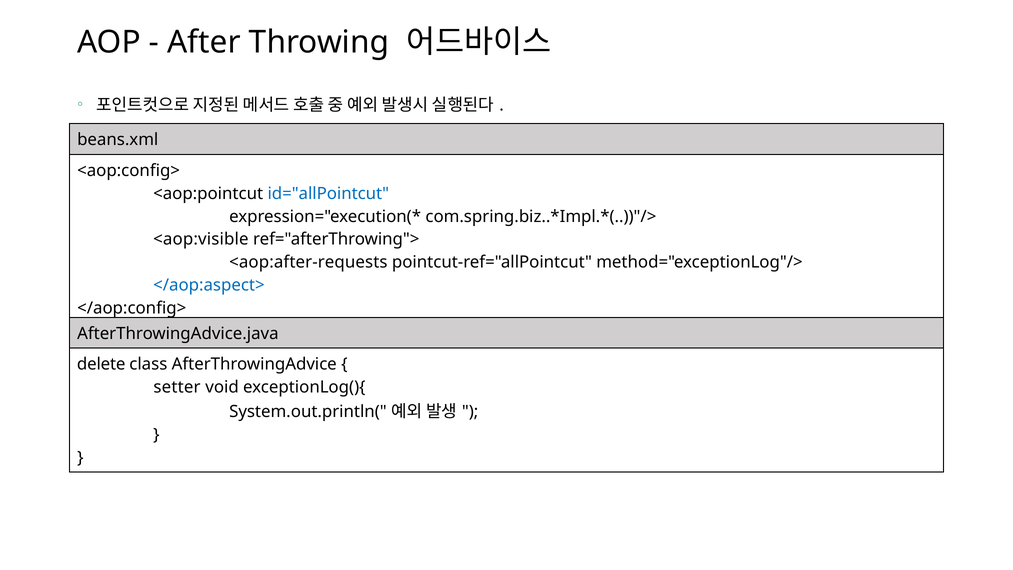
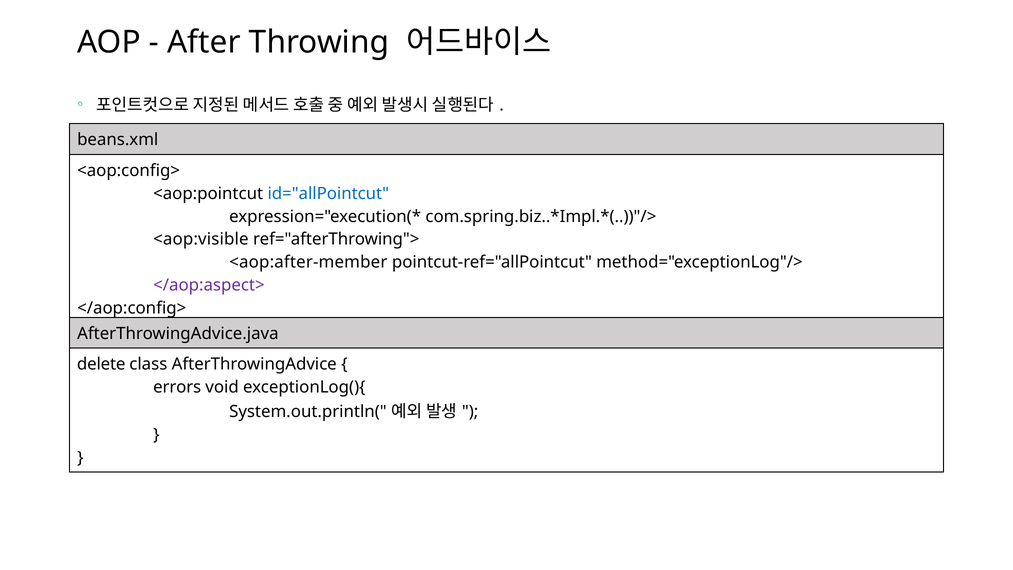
<aop:after-requests: <aop:after-requests -> <aop:after-member (308, 262)
</aop:aspect> colour: blue -> purple (209, 285)
setter: setter -> errors (177, 387)
